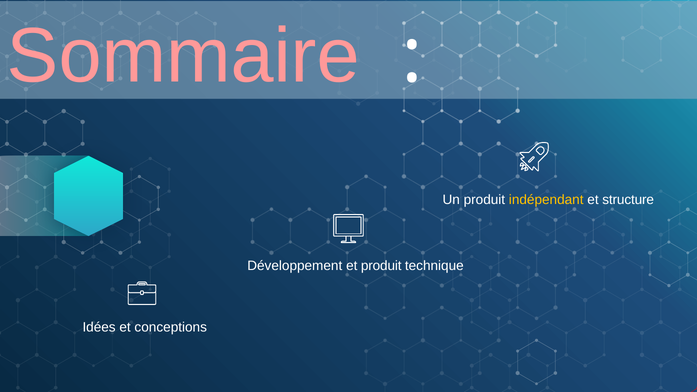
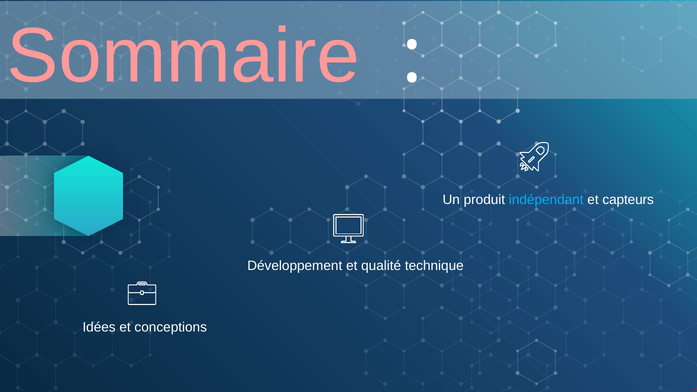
indépendant colour: yellow -> light blue (546, 200)
structure: structure -> capteurs (628, 200)
et produit: produit -> qualité (381, 266)
